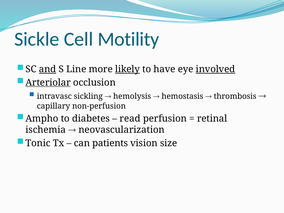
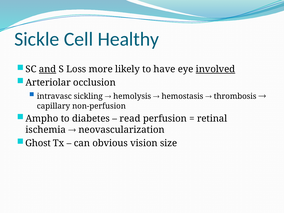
Motility: Motility -> Healthy (128, 39)
Line: Line -> Loss (76, 69)
likely underline: present -> none (127, 69)
Arteriolar underline: present -> none (48, 83)
Tonic: Tonic -> Ghost (38, 143)
patients: patients -> obvious (110, 143)
